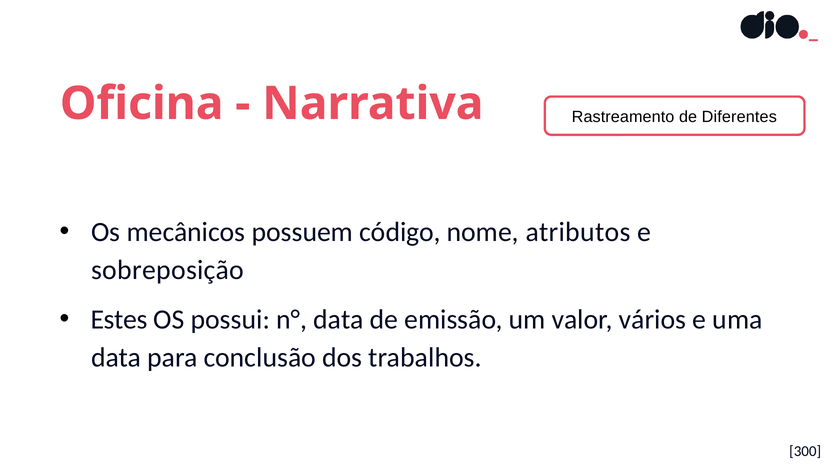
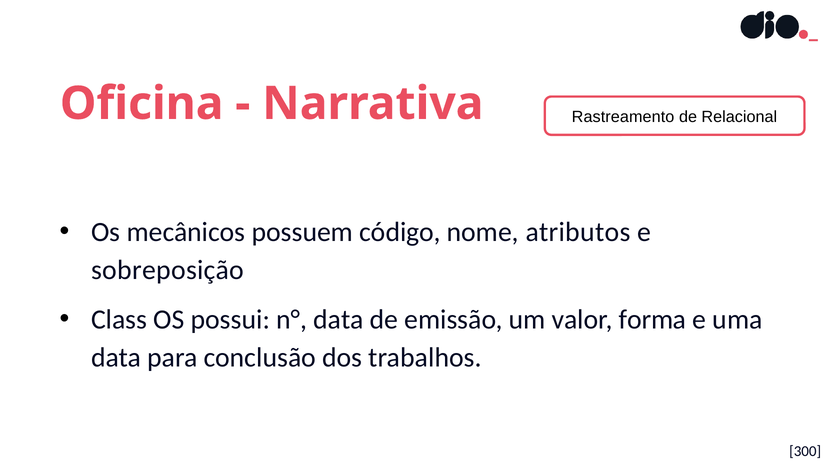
Diferentes: Diferentes -> Relacional (739, 117)
Estes: Estes -> Class (119, 319)
vários: vários -> forma (653, 319)
